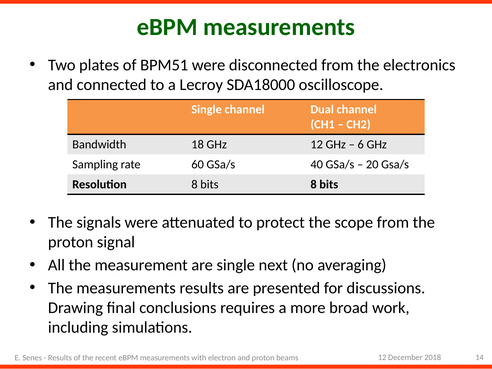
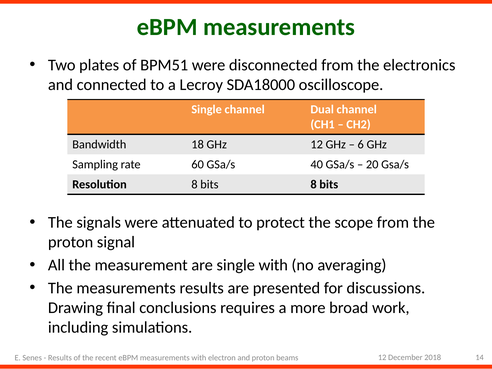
single next: next -> with (273, 265)
